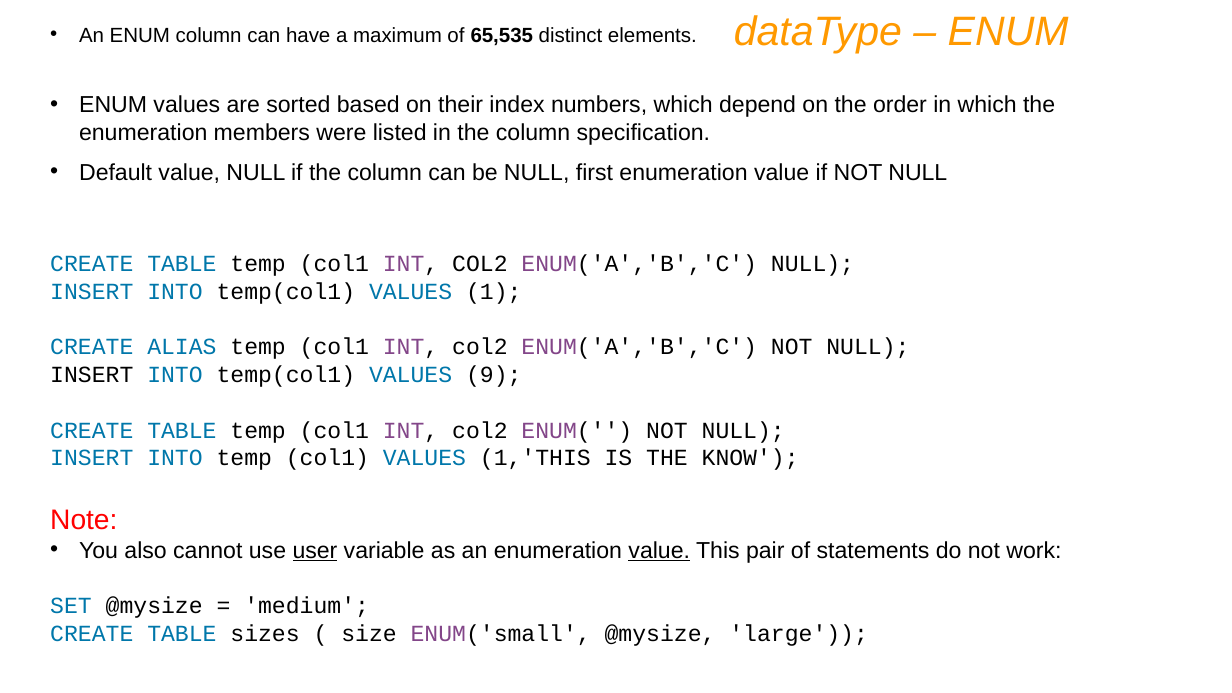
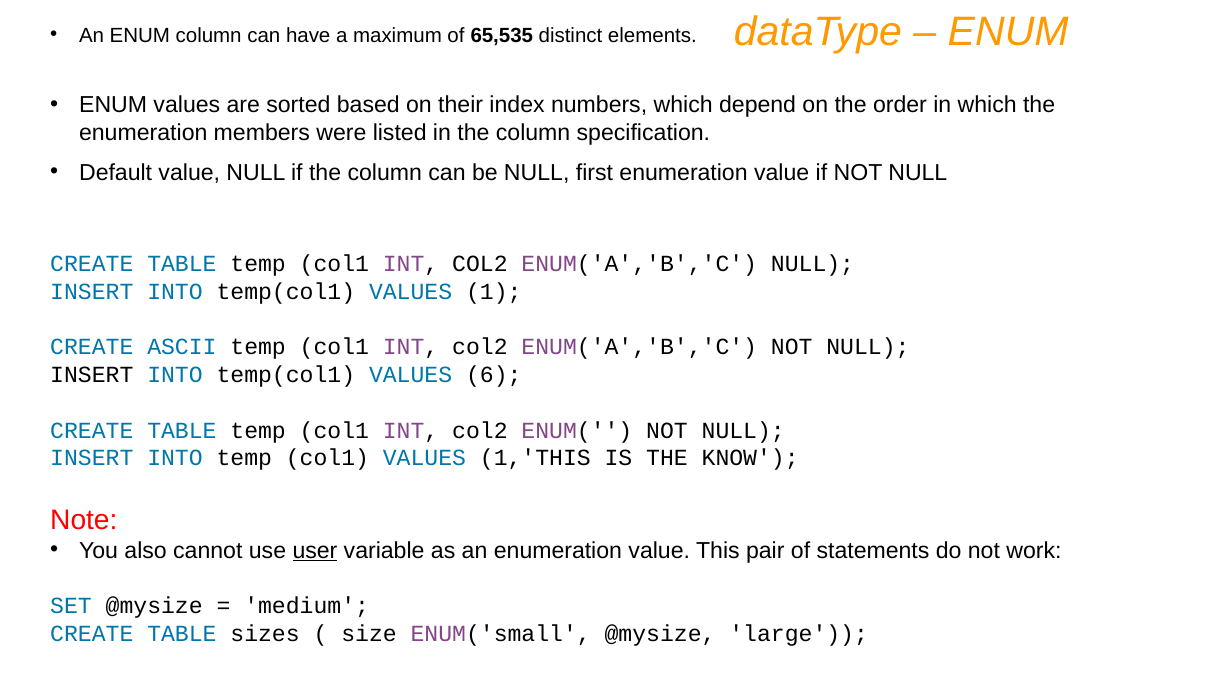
ALIAS: ALIAS -> ASCII (182, 347)
9: 9 -> 6 (494, 375)
value underline: present -> none (659, 550)
